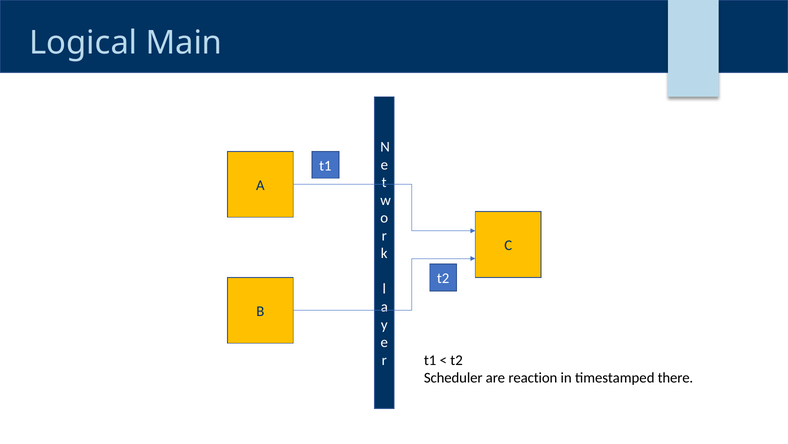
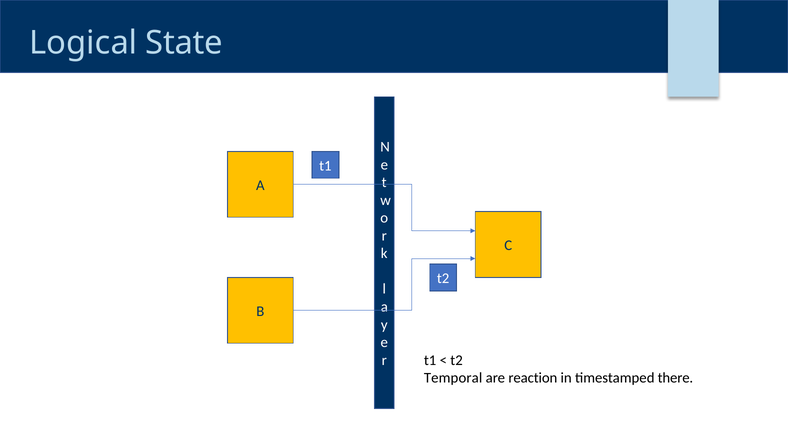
Main: Main -> State (184, 43)
Scheduler: Scheduler -> Temporal (453, 377)
